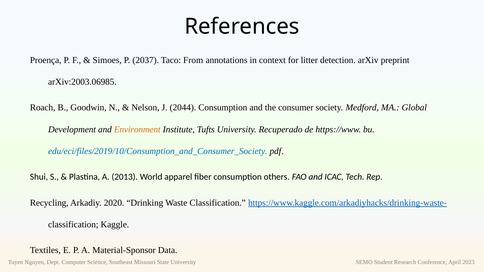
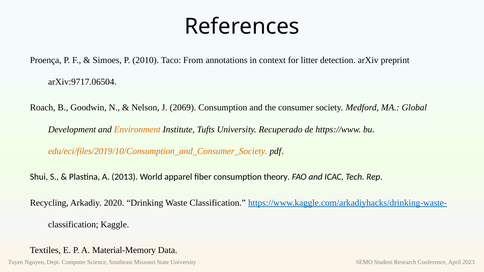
2037: 2037 -> 2010 (146, 60)
arXiv:2003.06985: arXiv:2003.06985 -> arXiv:9717.06504 (82, 82)
2044: 2044 -> 2069 (183, 108)
edu/eci/files/2019/10/Consumption_and_Consumer_Society colour: blue -> orange (158, 151)
others: others -> theory (277, 177)
Material-Sponsor: Material-Sponsor -> Material-Memory (124, 250)
